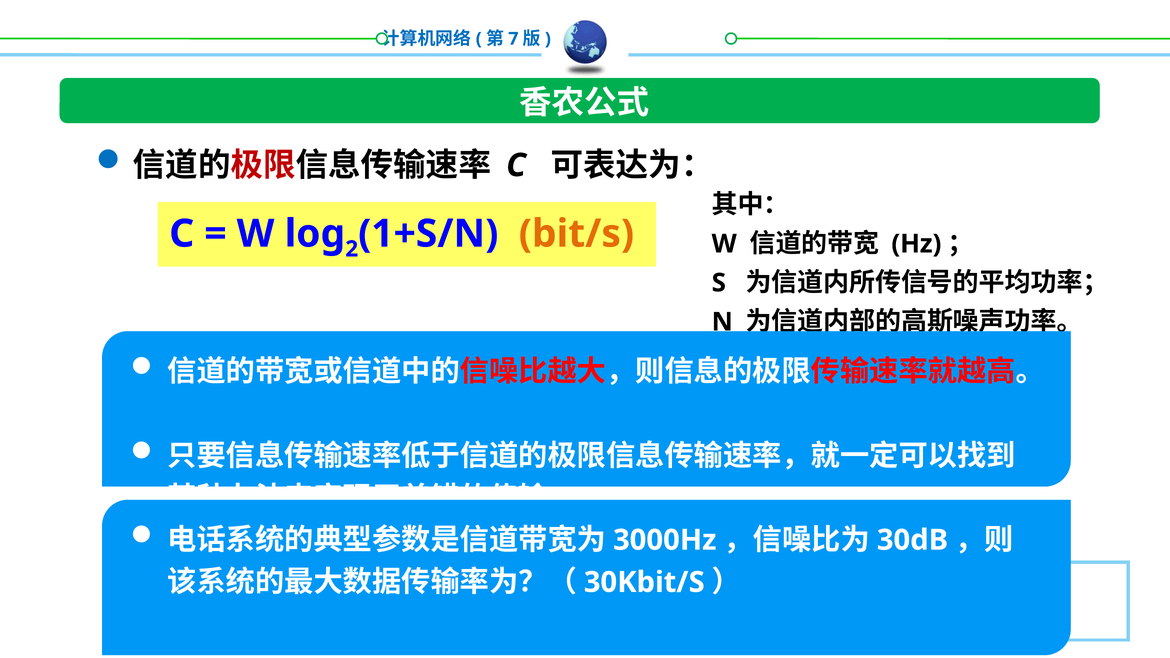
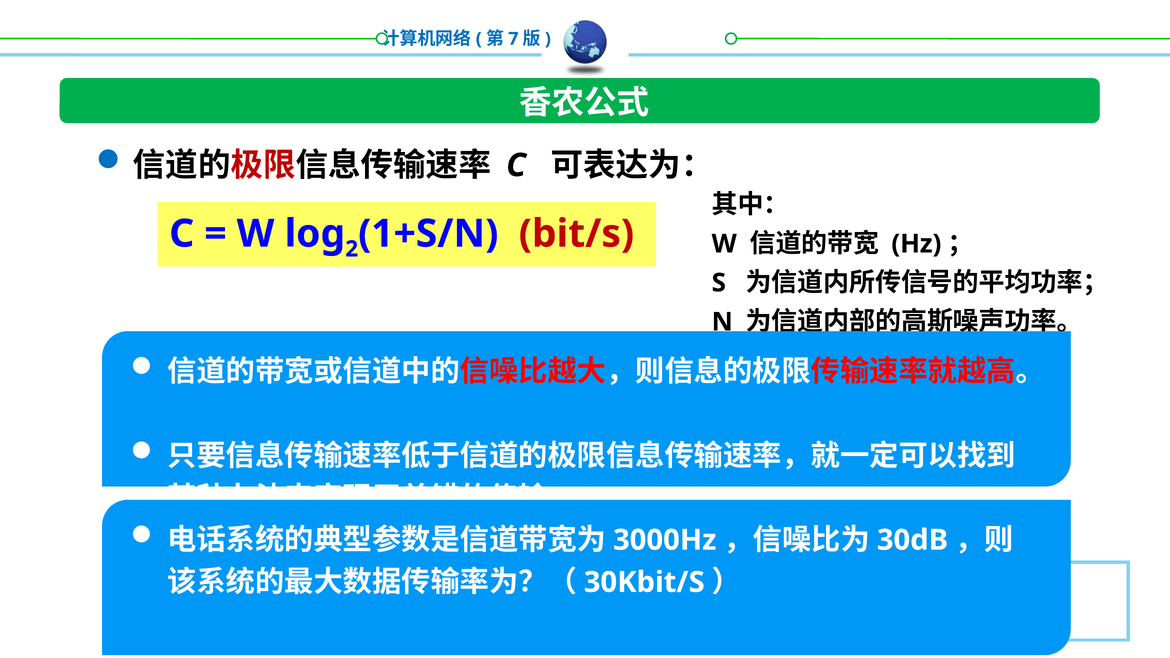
bit/s colour: orange -> red (576, 234)
